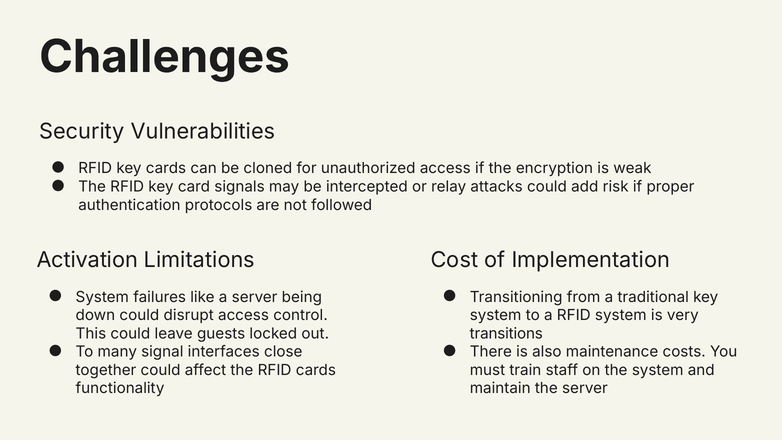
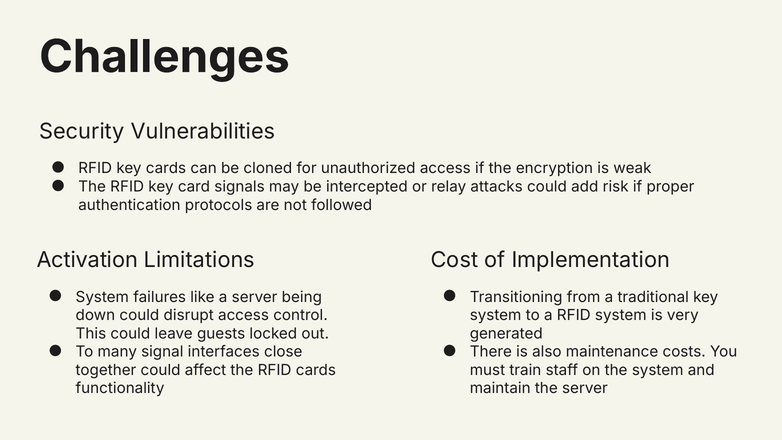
transitions: transitions -> generated (506, 333)
